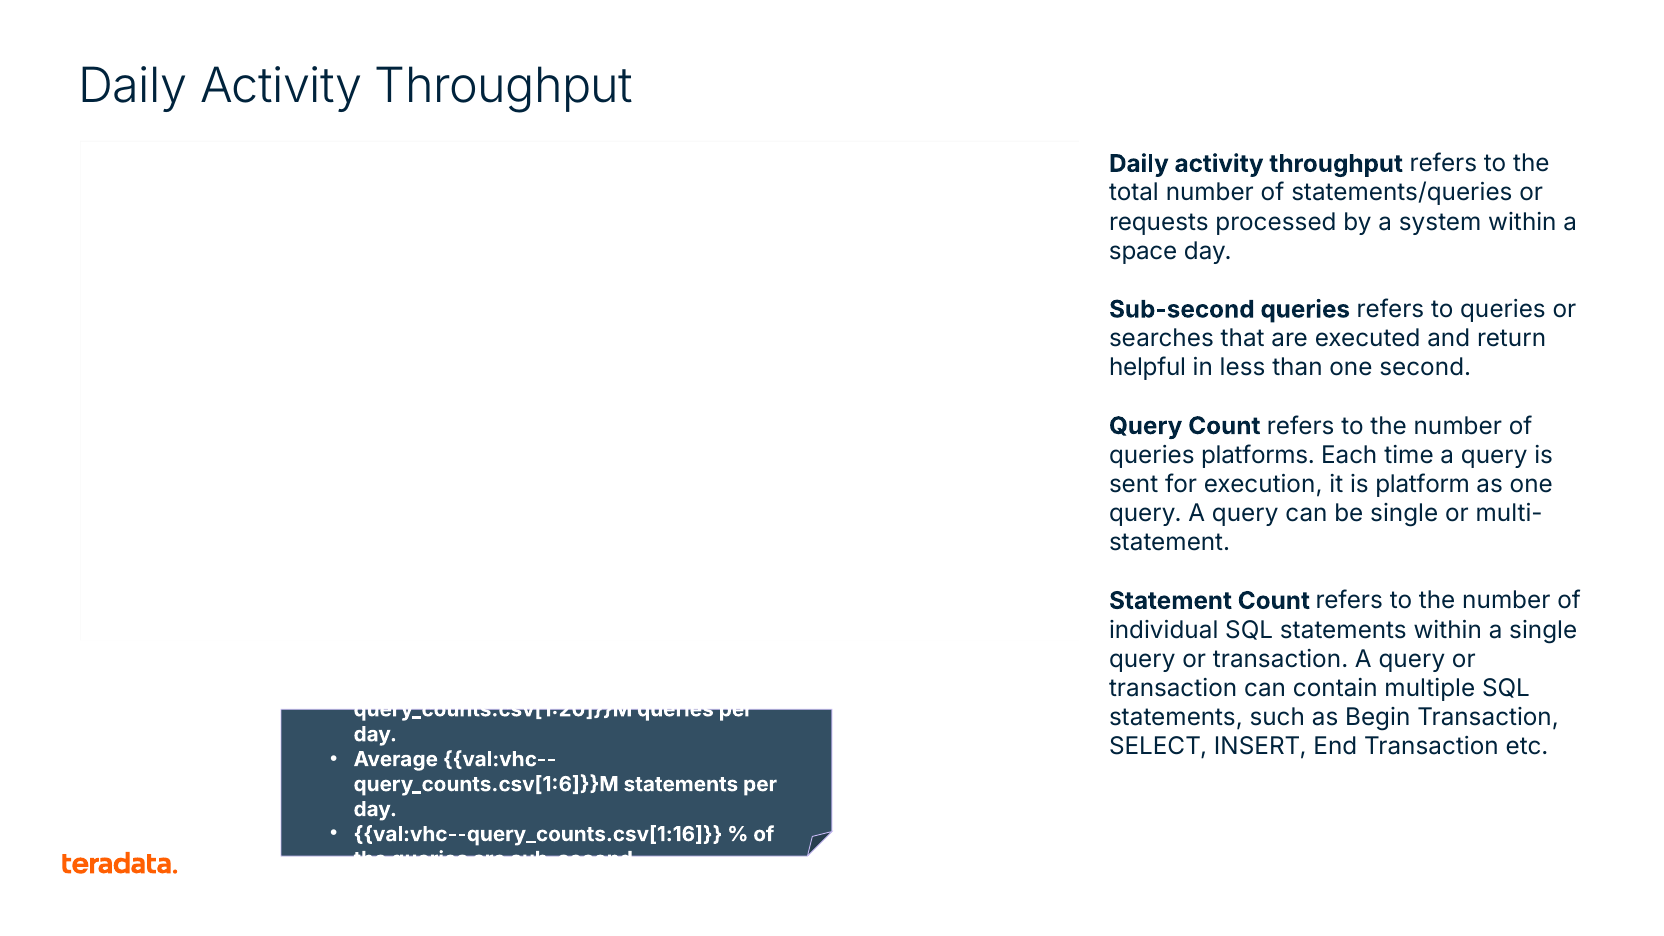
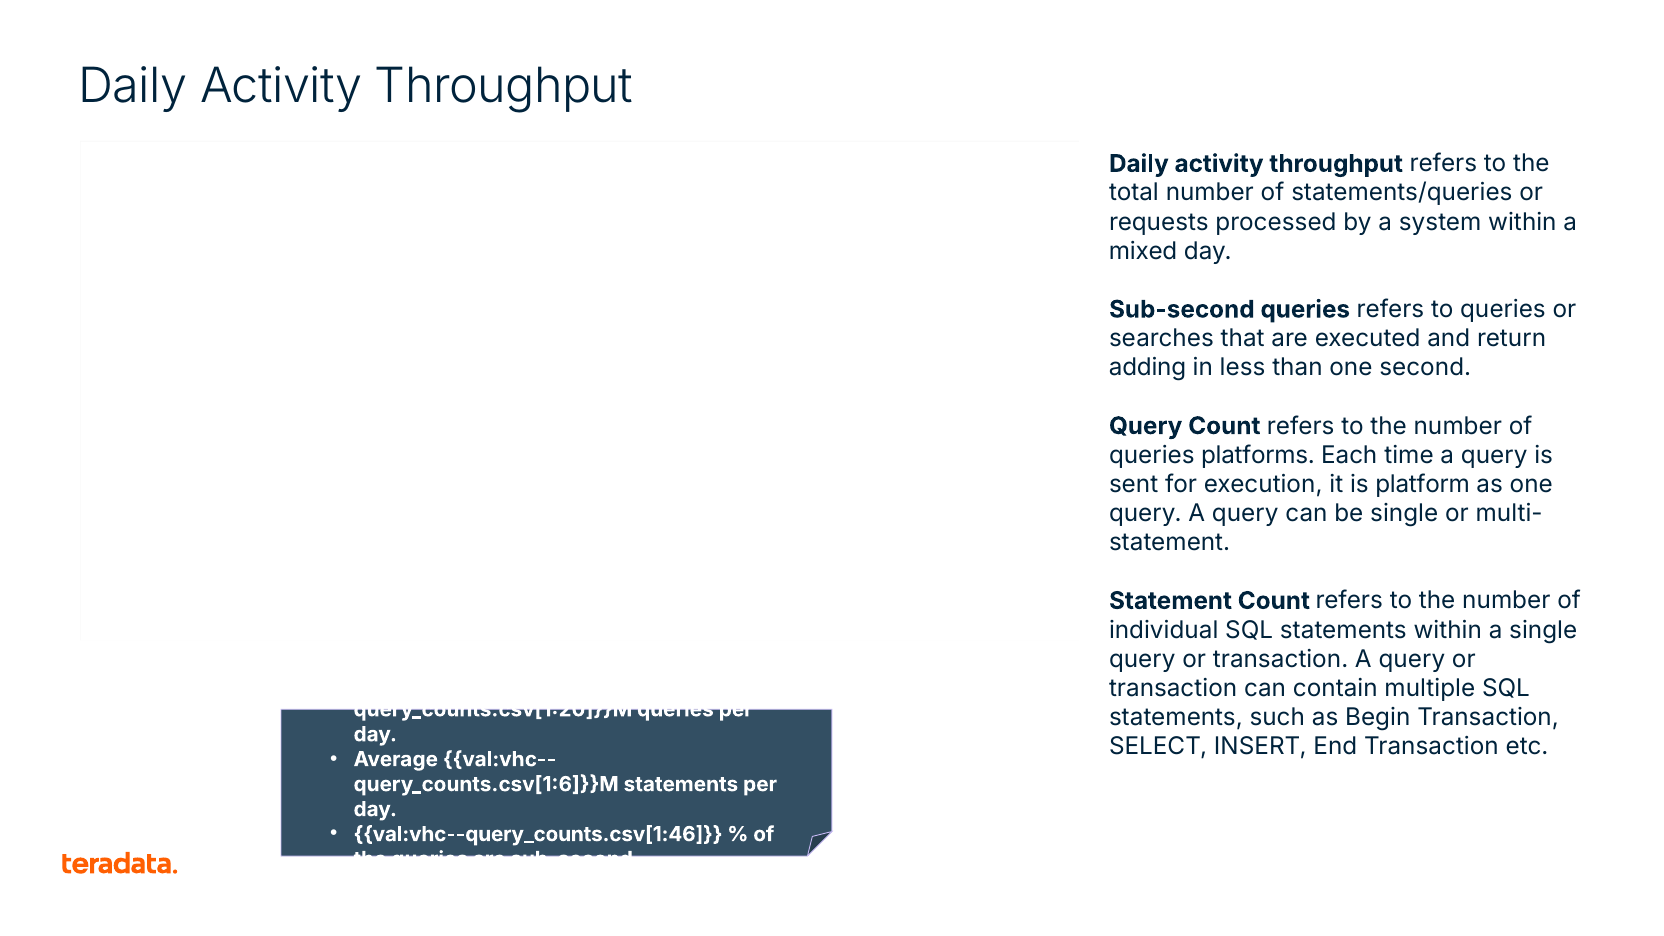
space: space -> mixed (1143, 251)
helpful: helpful -> adding (1148, 368)
val:vhc--query_counts.csv[1:16: val:vhc--query_counts.csv[1:16 -> val:vhc--query_counts.csv[1:46 (538, 834)
